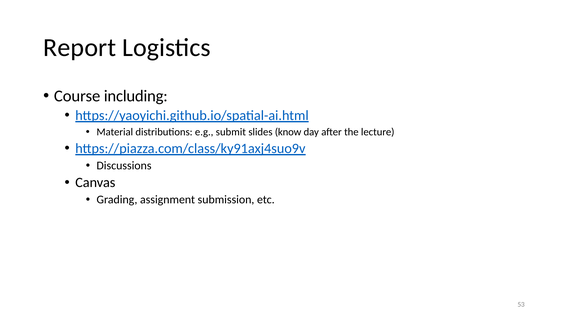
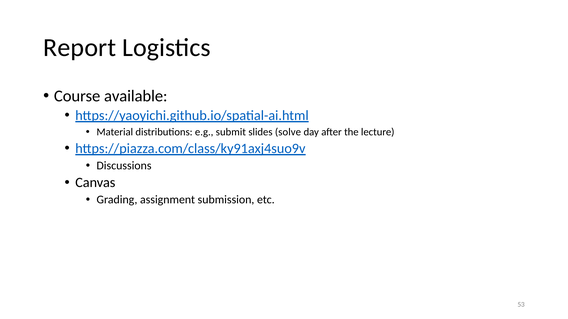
including: including -> available (136, 96)
know: know -> solve (288, 132)
